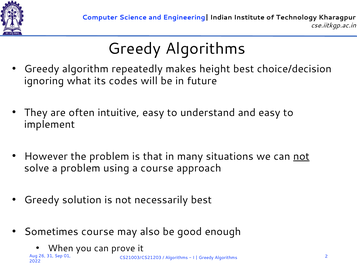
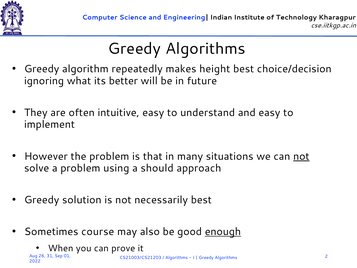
codes: codes -> better (123, 81)
a course: course -> should (157, 168)
enough underline: none -> present (223, 232)
